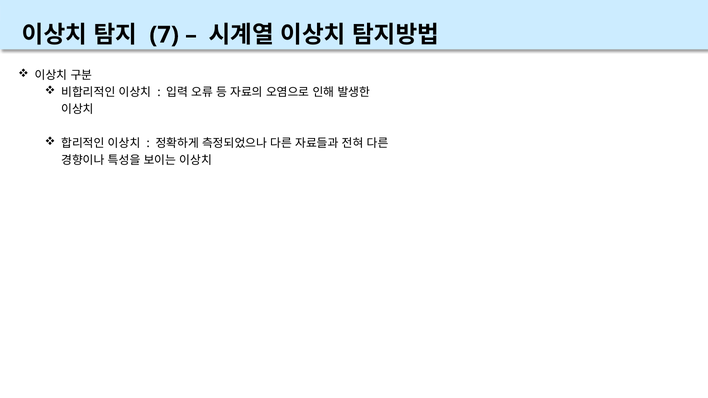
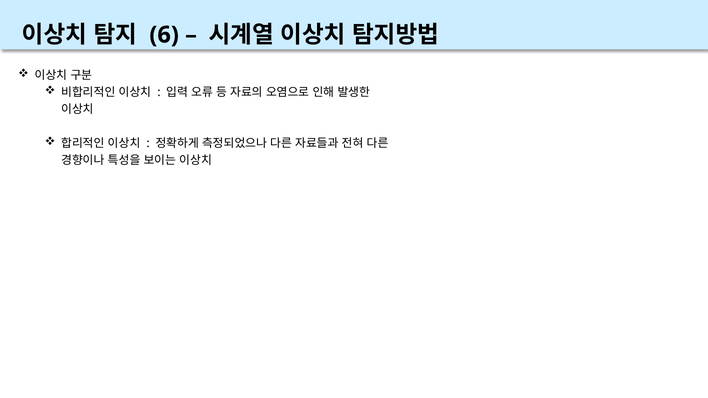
7: 7 -> 6 (164, 35)
